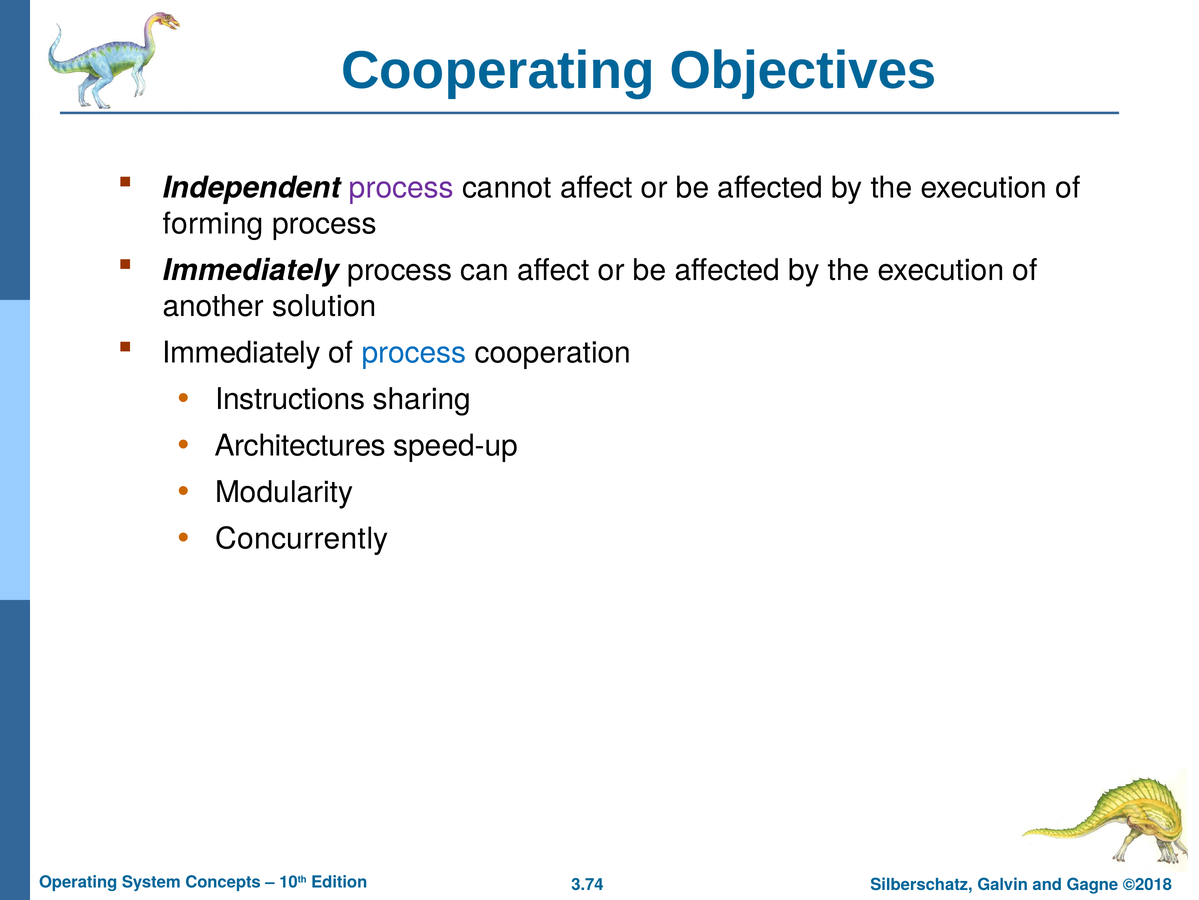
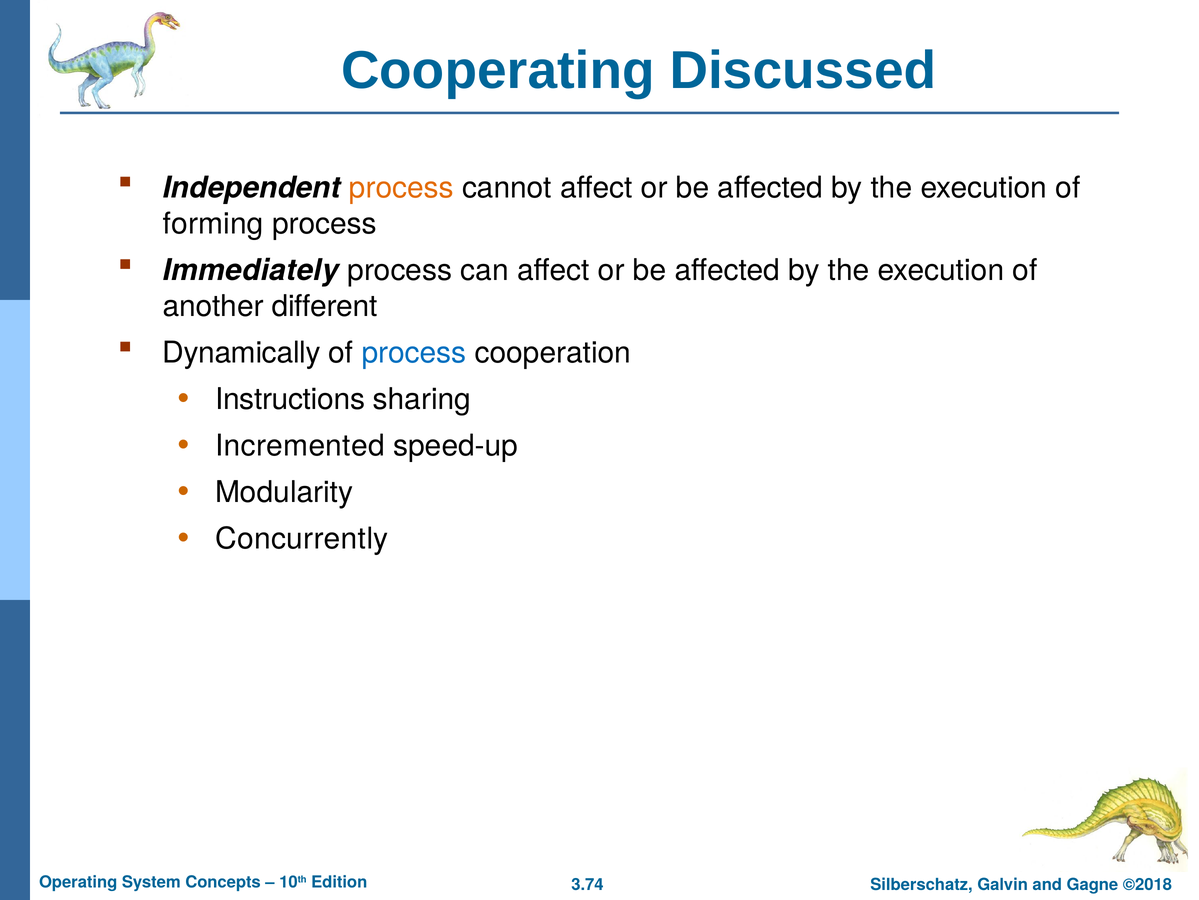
Objectives: Objectives -> Discussed (803, 70)
process colour: purple -> orange (401, 188)
solution: solution -> different (325, 306)
Immediately: Immediately -> Dynamically (241, 353)
Architectures: Architectures -> Incremented (300, 446)
